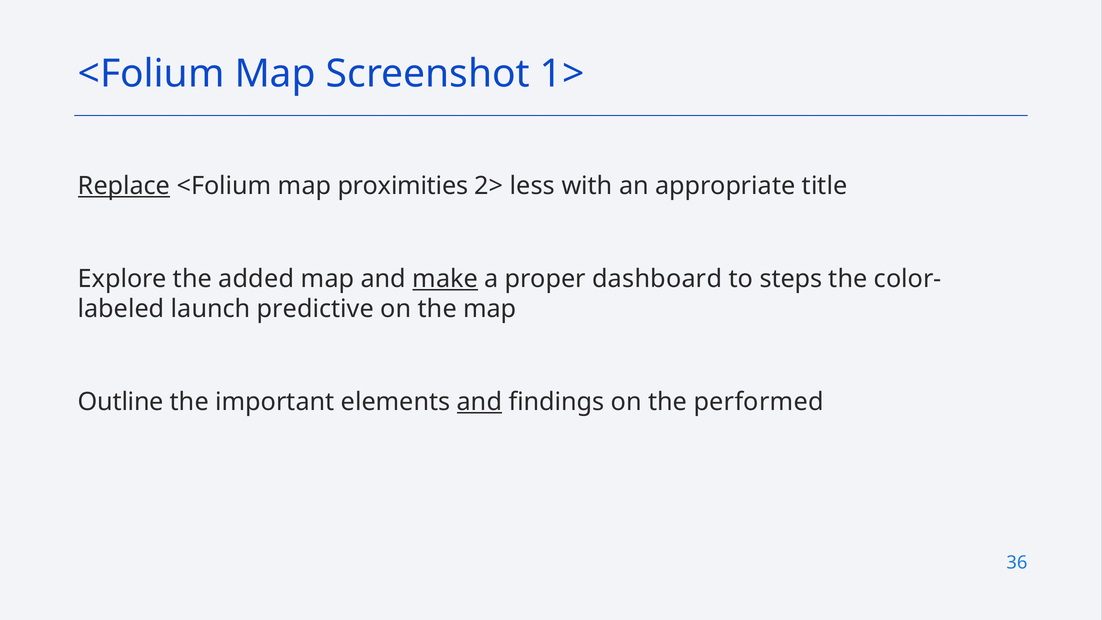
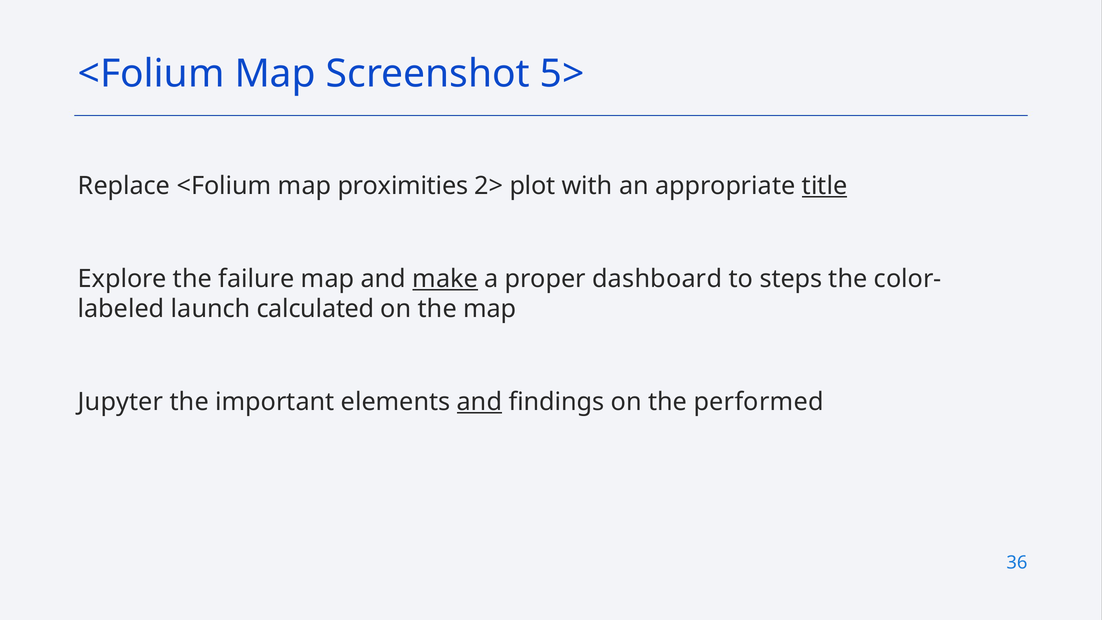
1>: 1> -> 5> (562, 74)
Replace underline: present -> none (124, 186)
less: less -> plot (532, 186)
title underline: none -> present (825, 186)
added: added -> failure (256, 279)
predictive: predictive -> calculated (315, 309)
Outline: Outline -> Jupyter (121, 402)
